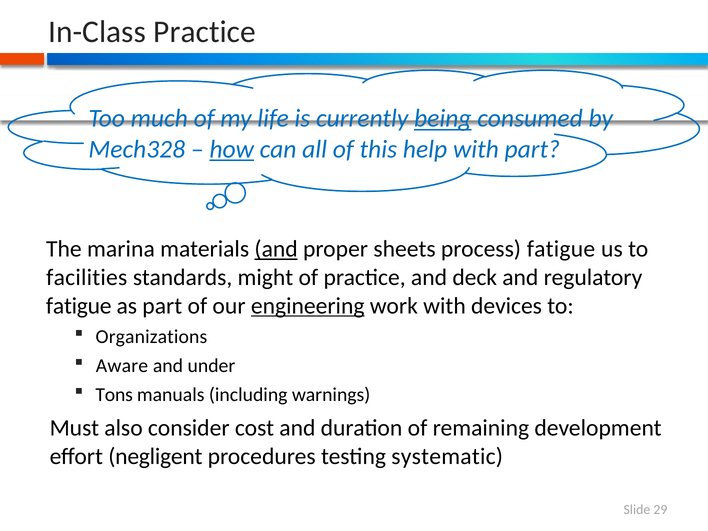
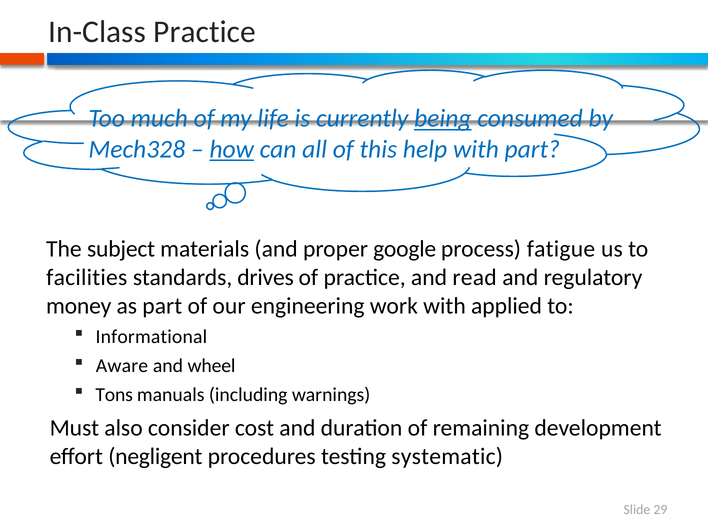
marina: marina -> subject (121, 249)
and underline: present -> none (276, 249)
sheets: sheets -> google (405, 249)
might: might -> drives (266, 278)
deck: deck -> read (475, 278)
fatigue: fatigue -> money (79, 306)
engineering underline: present -> none (308, 306)
devices: devices -> applied (507, 306)
Organizations: Organizations -> Informational (151, 337)
under: under -> wheel (211, 366)
